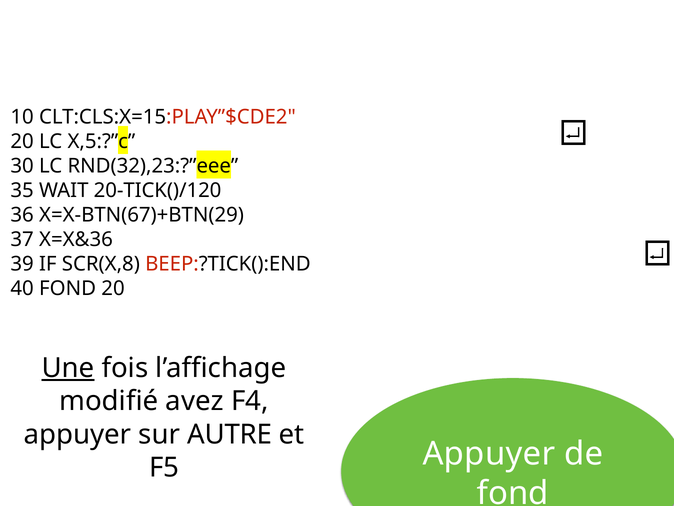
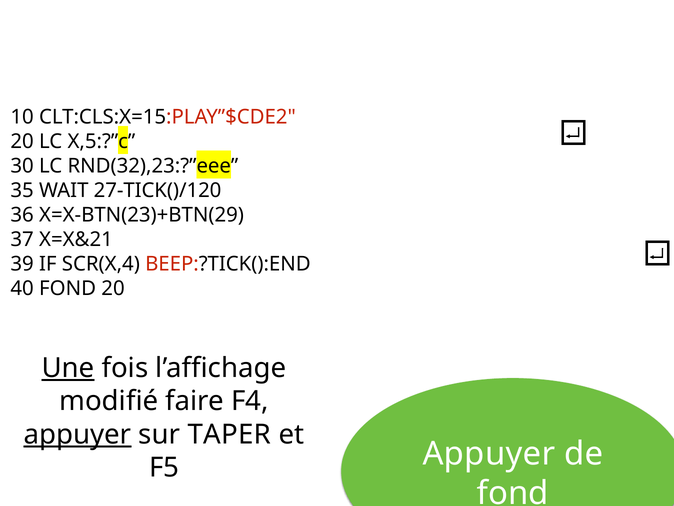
20-TICK()/120: 20-TICK()/120 -> 27-TICK()/120 (158, 190)
X=X-BTN(67)+BTN(29: X=X-BTN(67)+BTN(29 -> X=X-BTN(23)+BTN(29 (142, 215)
X=X&36: X=X&36 -> X=X&21 (76, 239)
SCR(X,8: SCR(X,8 -> SCR(X,4 (101, 264)
avez: avez -> faire (195, 401)
appuyer underline: none -> present (77, 434)
AUTRE: AUTRE -> TAPER (229, 434)
